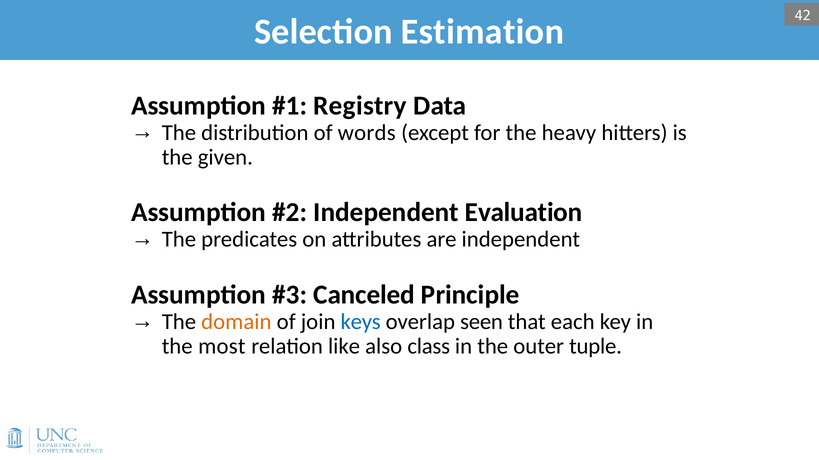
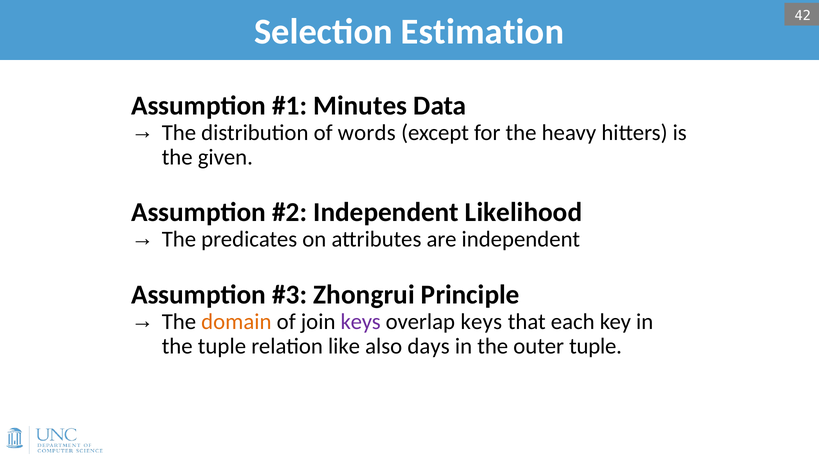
Registry: Registry -> Minutes (360, 106)
Evaluation: Evaluation -> Likelihood (524, 213)
Canceled: Canceled -> Zhongrui (364, 295)
keys colour: blue -> purple (361, 322)
overlap seen: seen -> keys (481, 322)
the most: most -> tuple (222, 347)
class: class -> days (429, 347)
